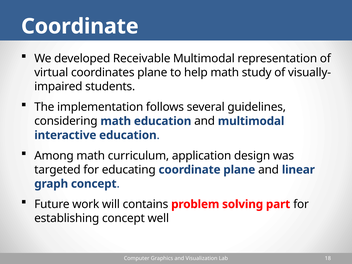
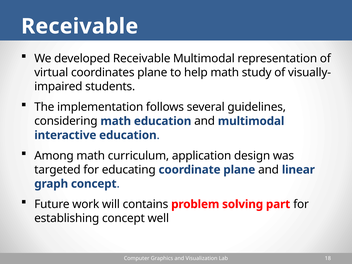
Coordinate: Coordinate -> Receivable (80, 26)
